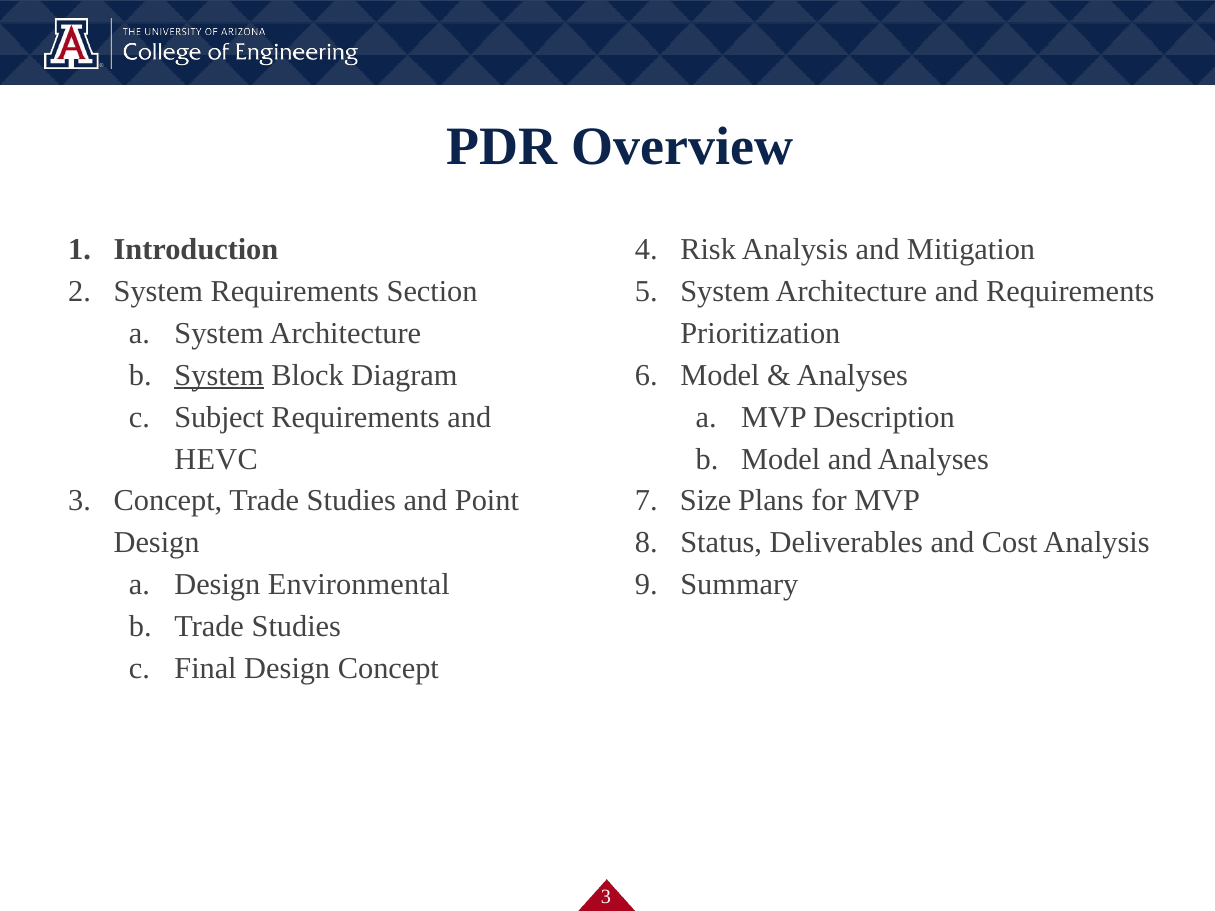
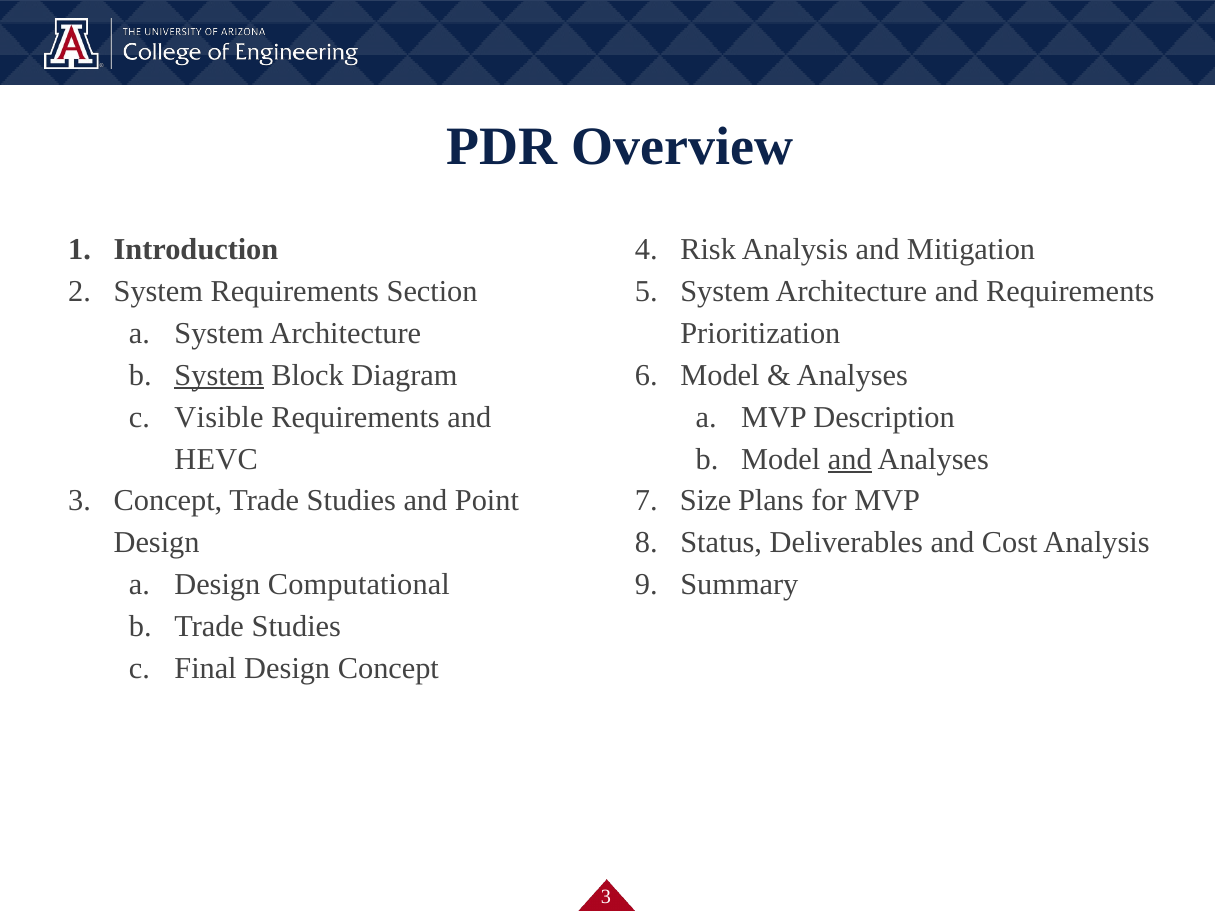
Subject: Subject -> Visible (219, 417)
and underline: none -> present (850, 459)
Environmental: Environmental -> Computational (359, 585)
